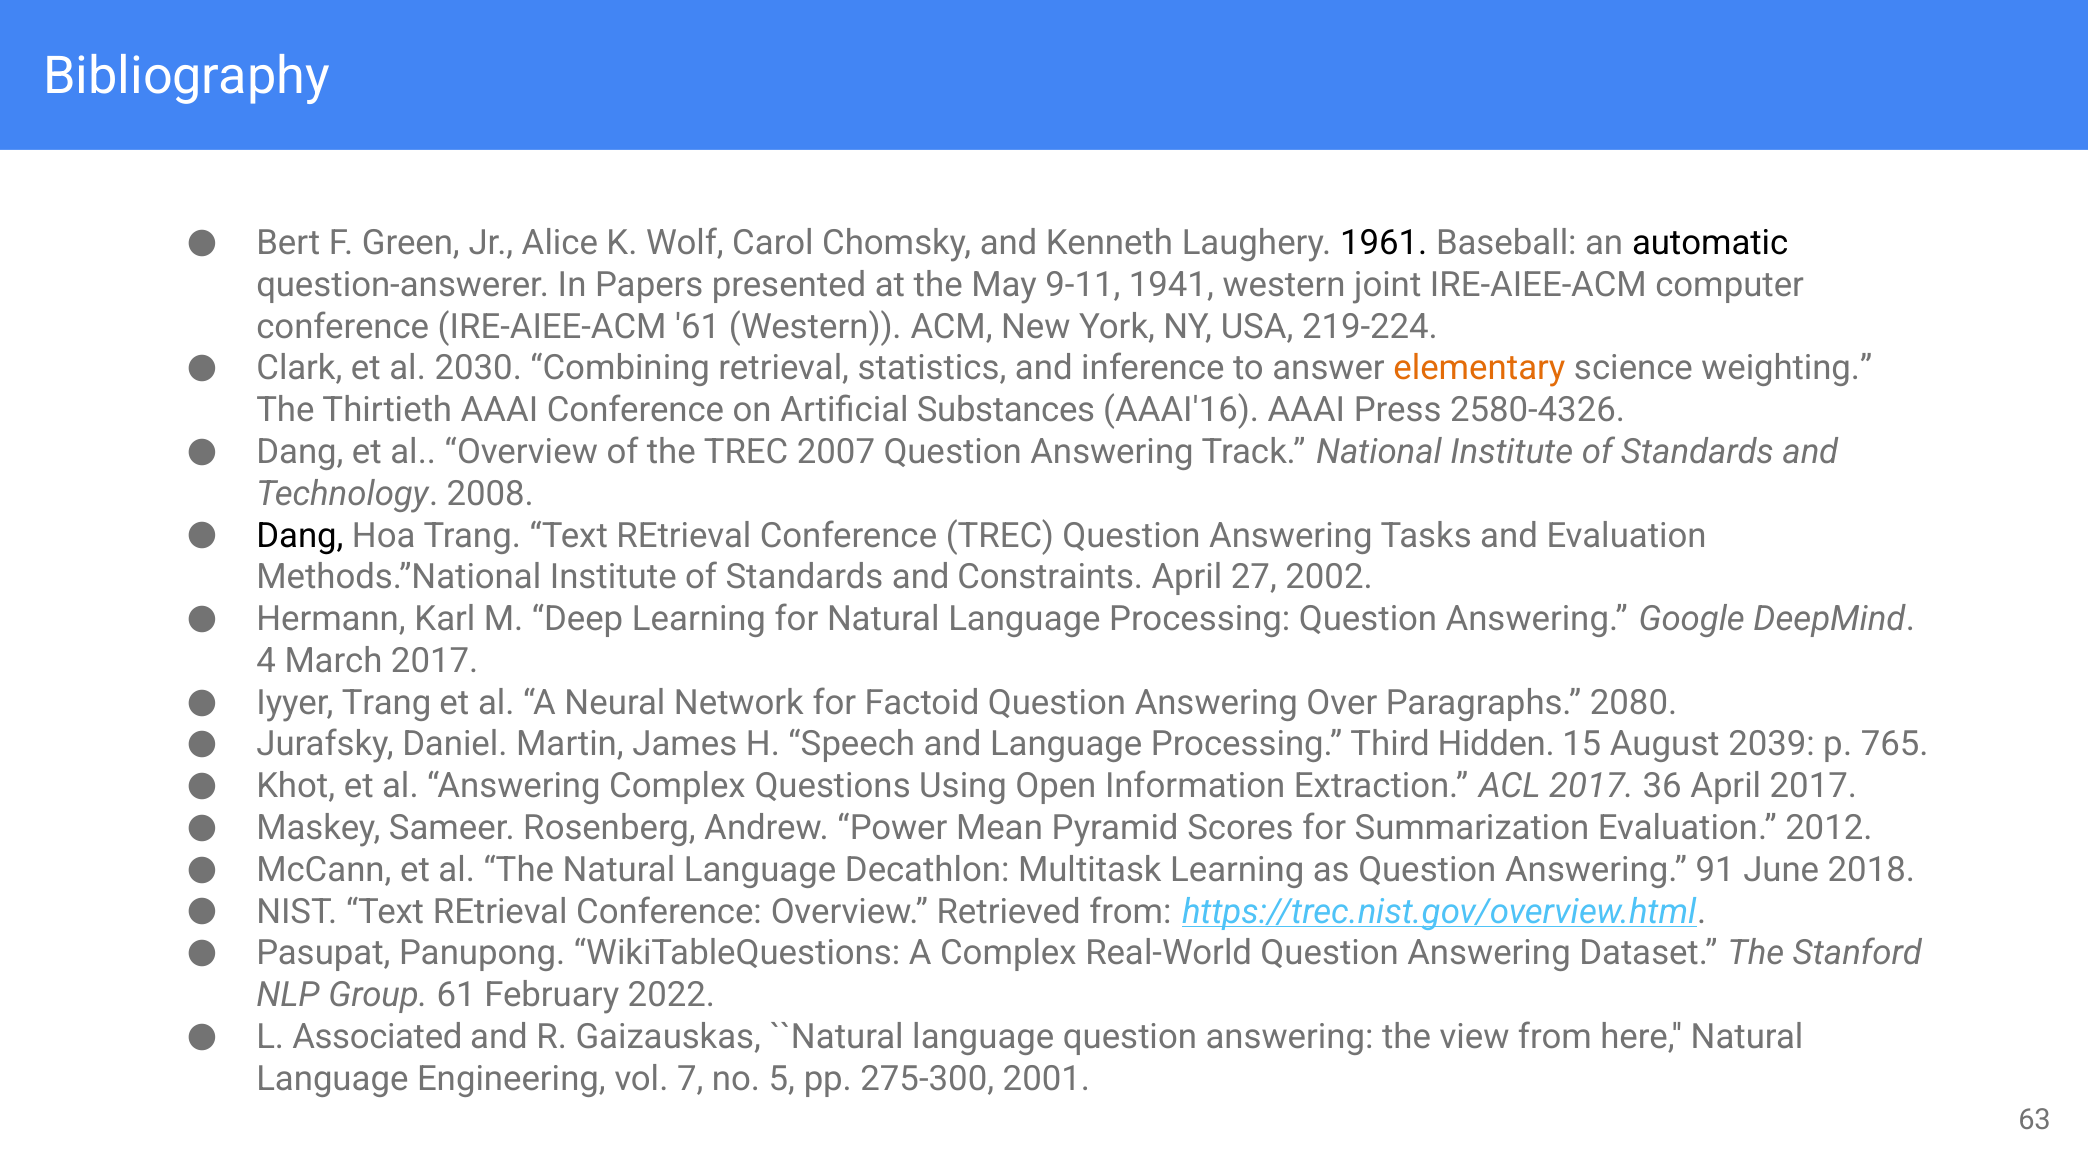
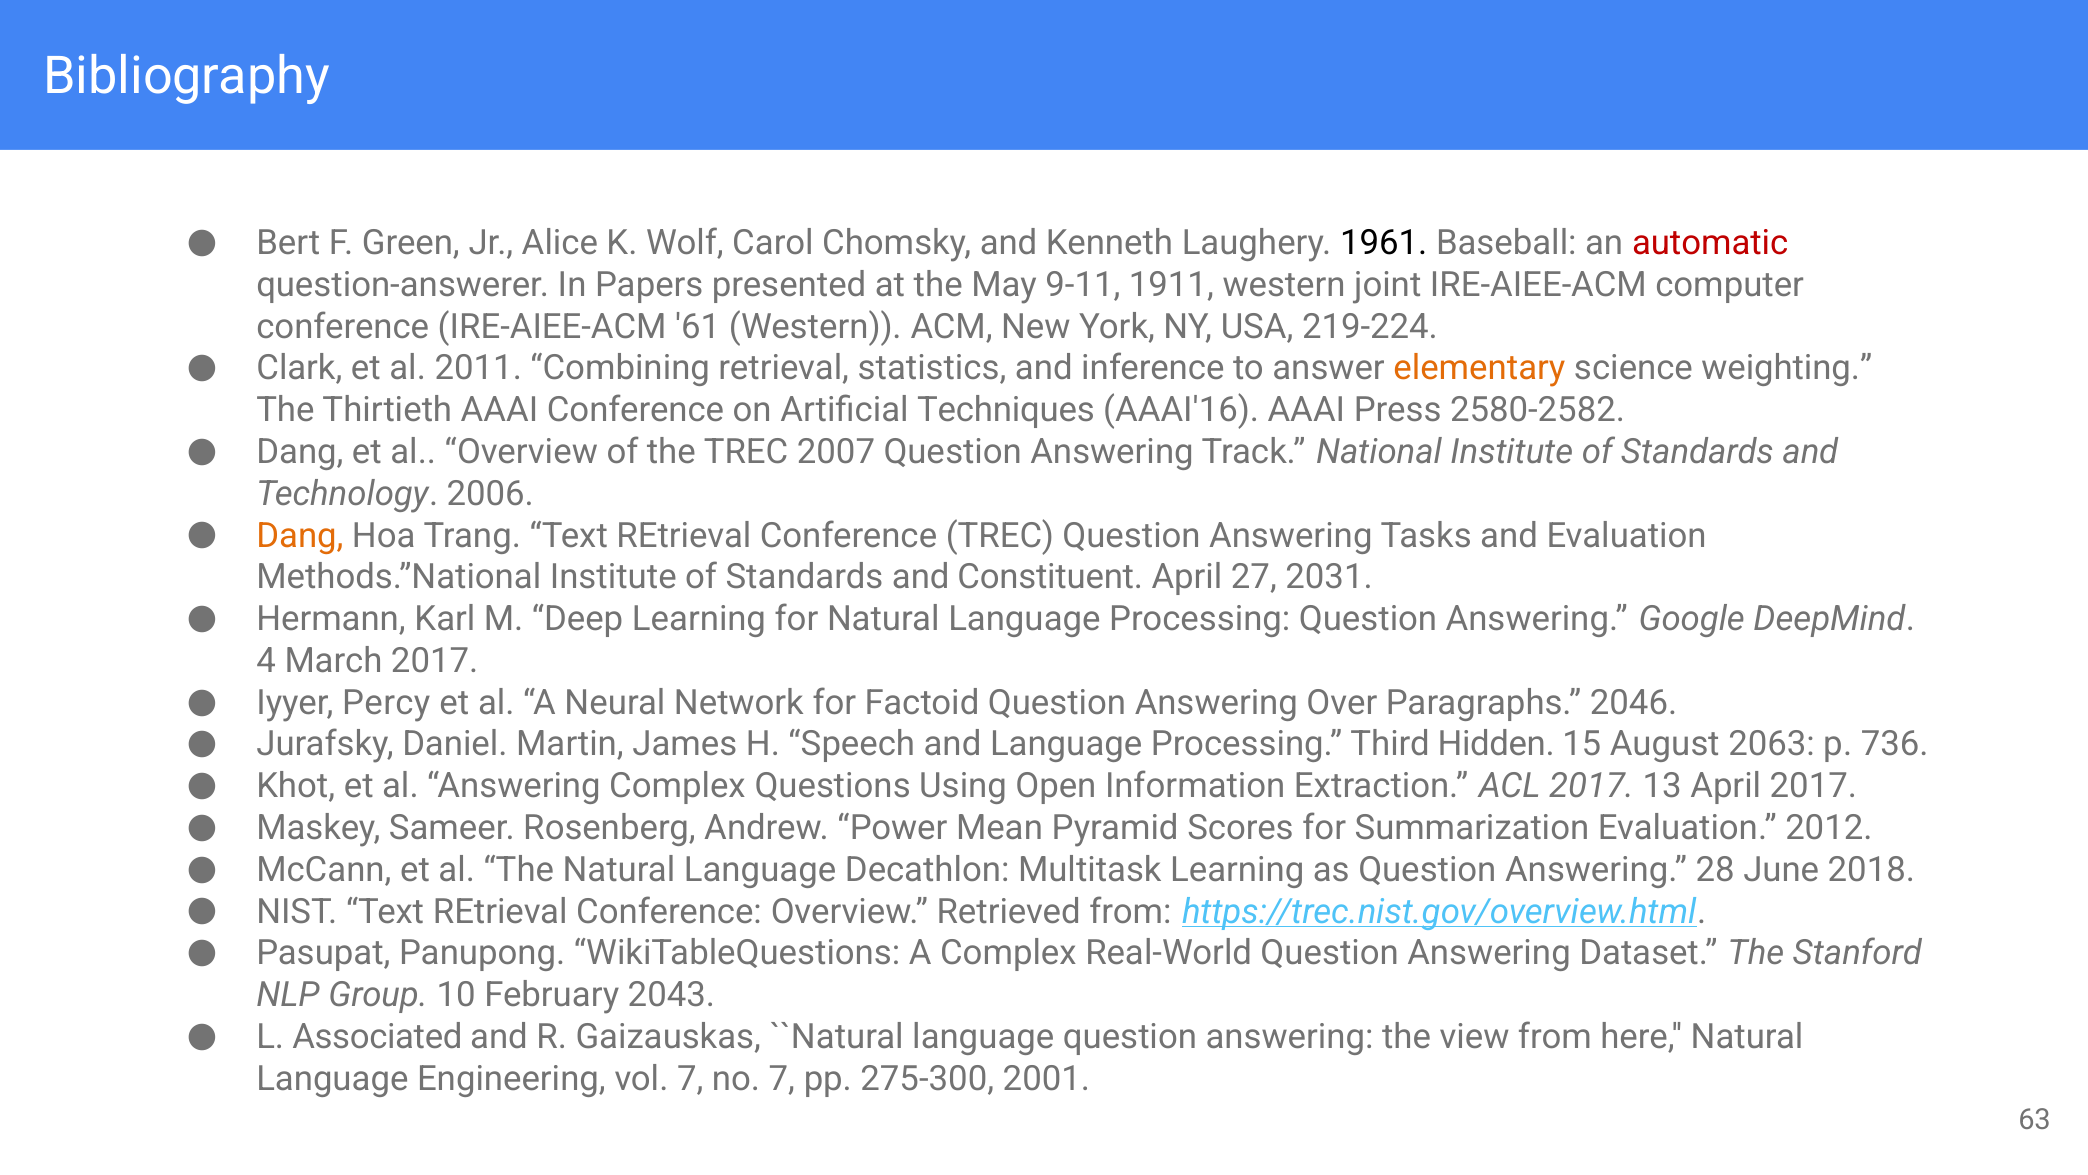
automatic colour: black -> red (1710, 243)
1941: 1941 -> 1911 (1171, 285)
2030: 2030 -> 2011 (478, 368)
Substances: Substances -> Techniques (1006, 410)
2580-4326: 2580-4326 -> 2580-2582 (1537, 410)
2008: 2008 -> 2006 (490, 494)
Dang colour: black -> orange (300, 535)
Constraints: Constraints -> Constituent (1050, 577)
2002: 2002 -> 2031 (1329, 577)
Iyyer Trang: Trang -> Percy (386, 702)
2080: 2080 -> 2046 (1634, 702)
2039: 2039 -> 2063 (1772, 744)
765: 765 -> 736 (1895, 744)
36: 36 -> 13 (1662, 786)
91: 91 -> 28 (1715, 869)
Group 61: 61 -> 10 (456, 995)
2022: 2022 -> 2043 (671, 995)
no 5: 5 -> 7 (782, 1078)
